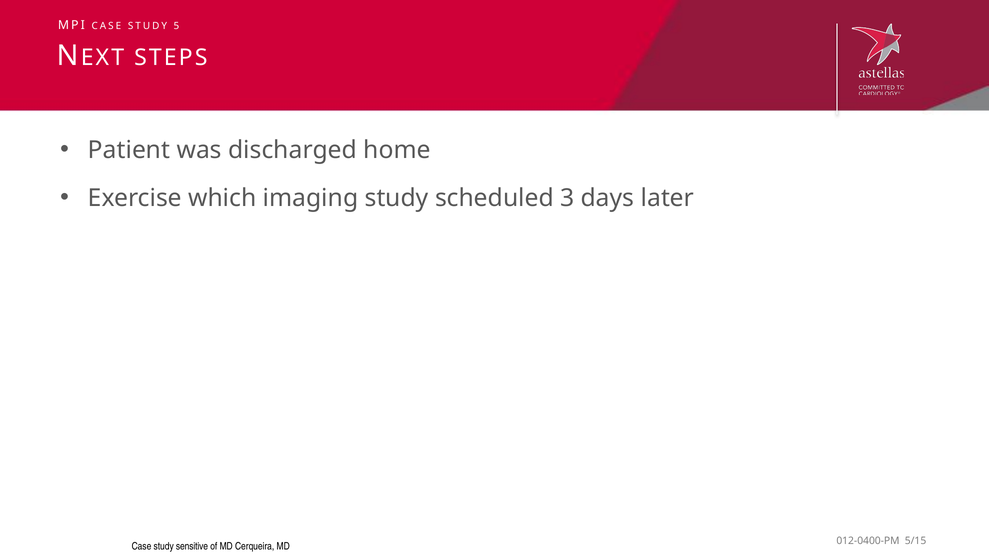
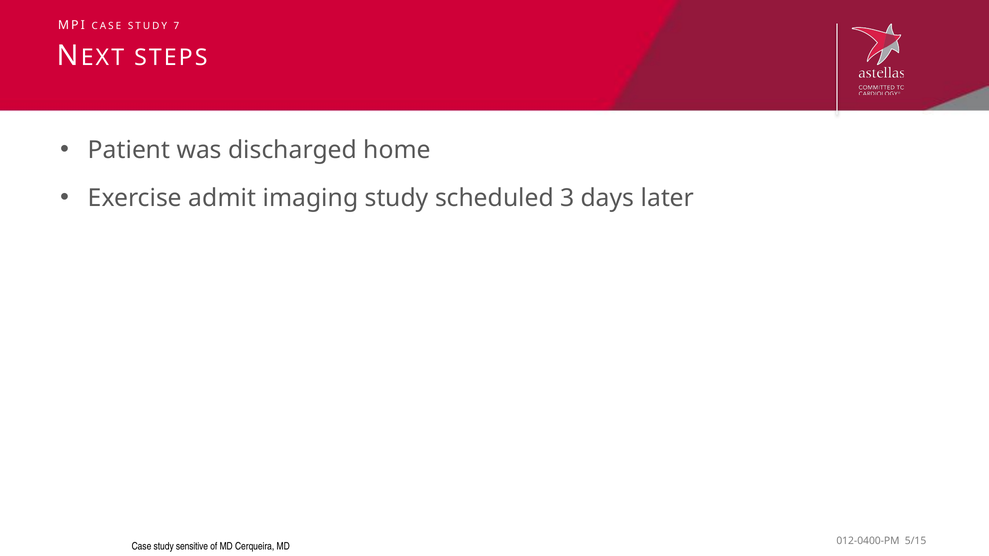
5: 5 -> 7 (176, 26)
which: which -> admit (222, 198)
